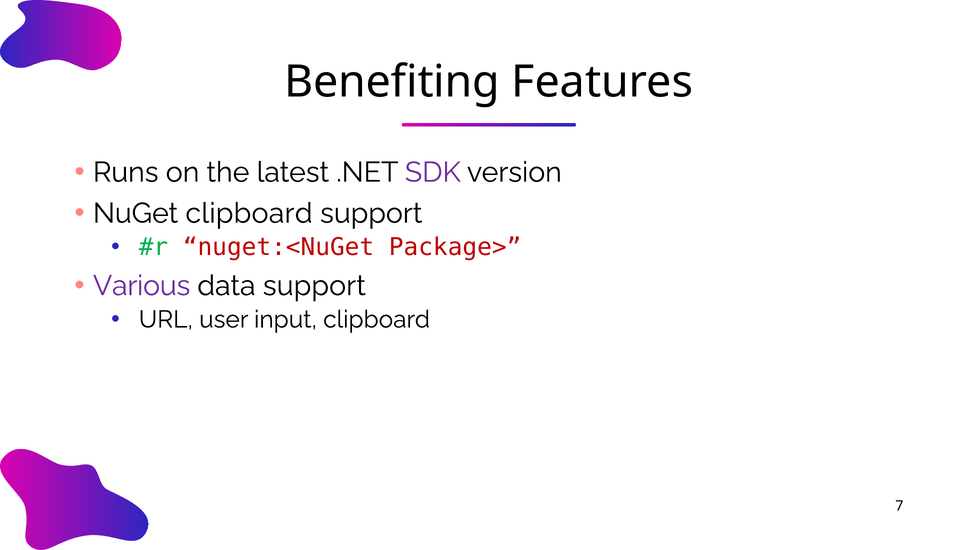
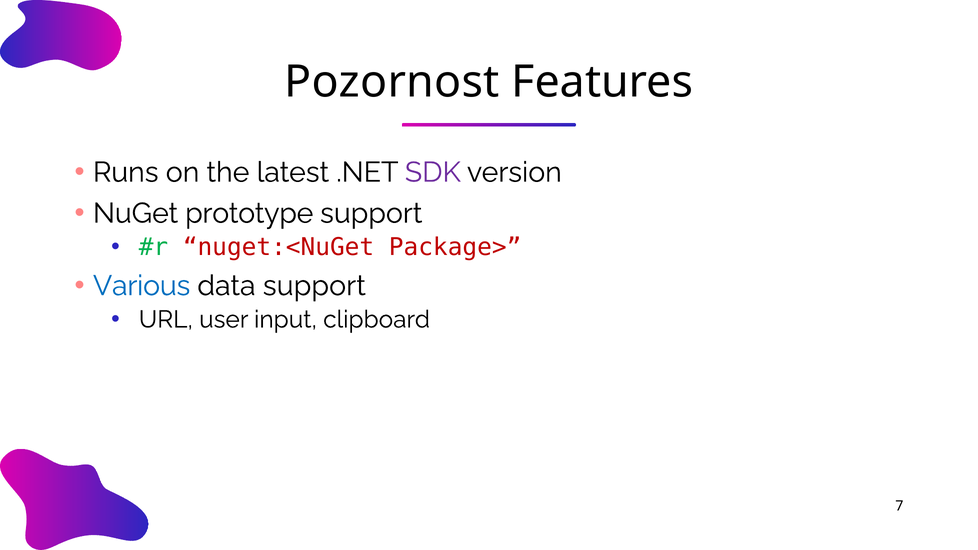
Benefiting: Benefiting -> Pozornost (392, 82)
NuGet clipboard: clipboard -> prototype (249, 213)
Various colour: purple -> blue (142, 286)
